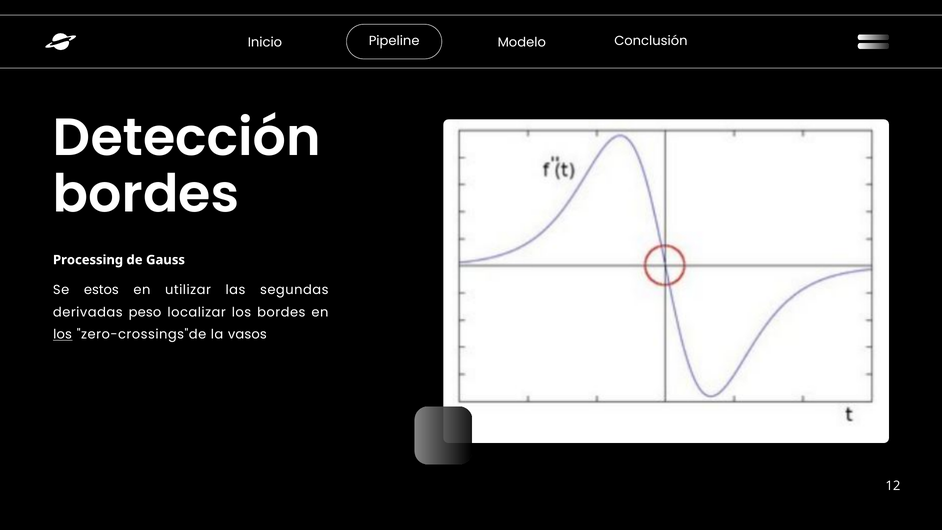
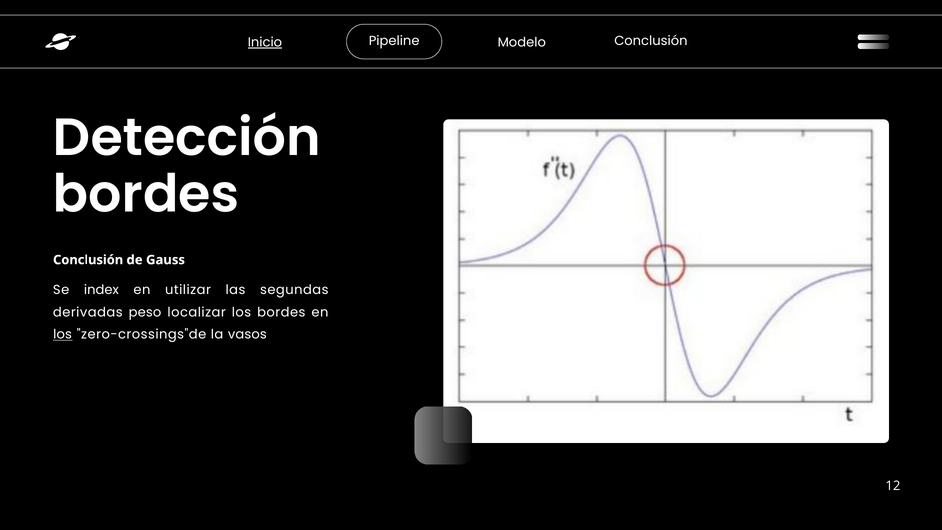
Inicio underline: none -> present (265, 42)
Processing: Processing -> Conclusión (88, 260)
estos: estos -> index (101, 290)
